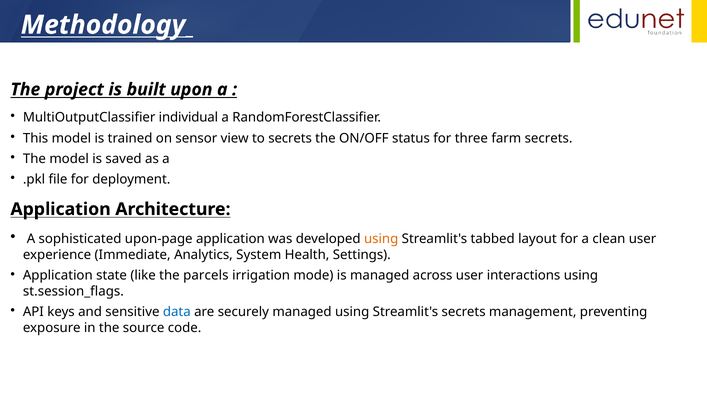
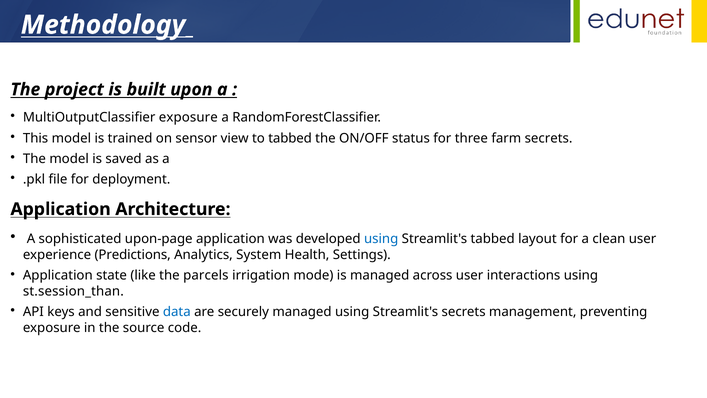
MultiOutputClassifier individual: individual -> exposure (188, 117)
to secrets: secrets -> tabbed (290, 138)
using colour: orange -> blue (381, 239)
Immediate: Immediate -> Predictions (133, 255)
st.session_flags: st.session_flags -> st.session_than (73, 291)
